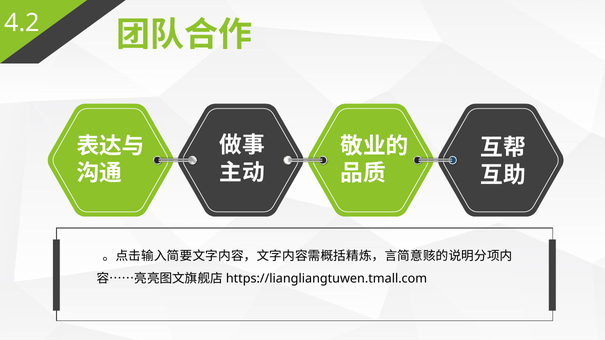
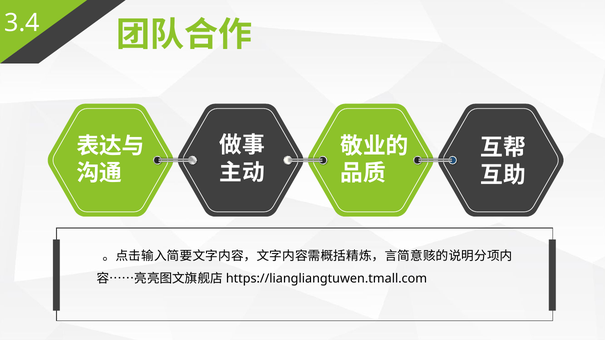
4.2: 4.2 -> 3.4 (22, 23)
